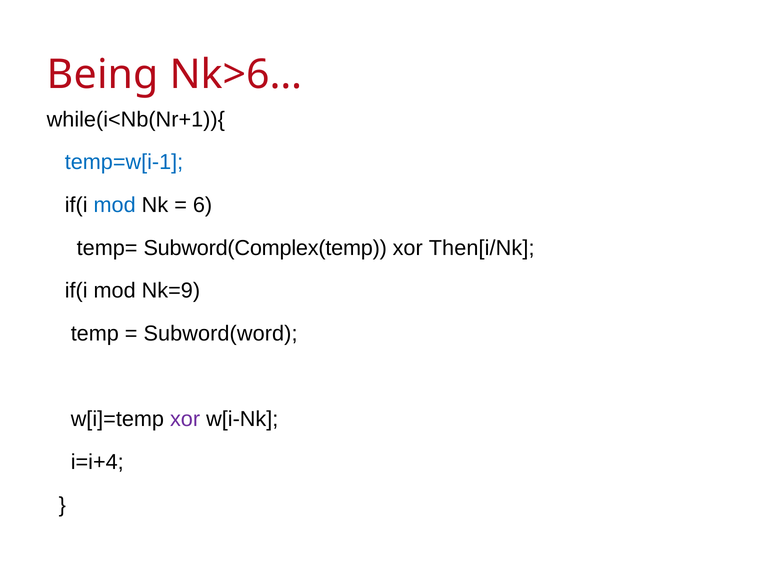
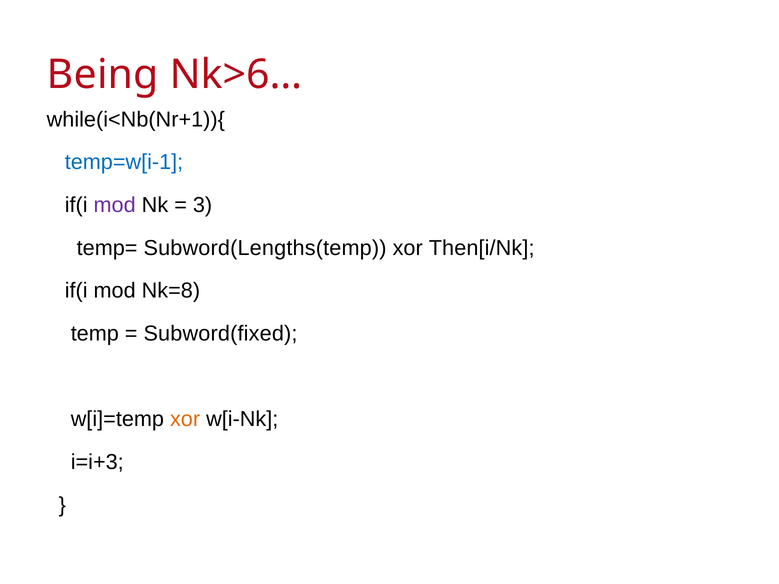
mod colour: blue -> purple (115, 205)
6: 6 -> 3 (203, 205)
Subword(Complex(temp: Subword(Complex(temp -> Subword(Lengths(temp (265, 248)
Nk=9: Nk=9 -> Nk=8 (171, 291)
Subword(word: Subword(word -> Subword(fixed (220, 334)
xor colour: purple -> orange (185, 419)
i=i+4: i=i+4 -> i=i+3 (97, 462)
